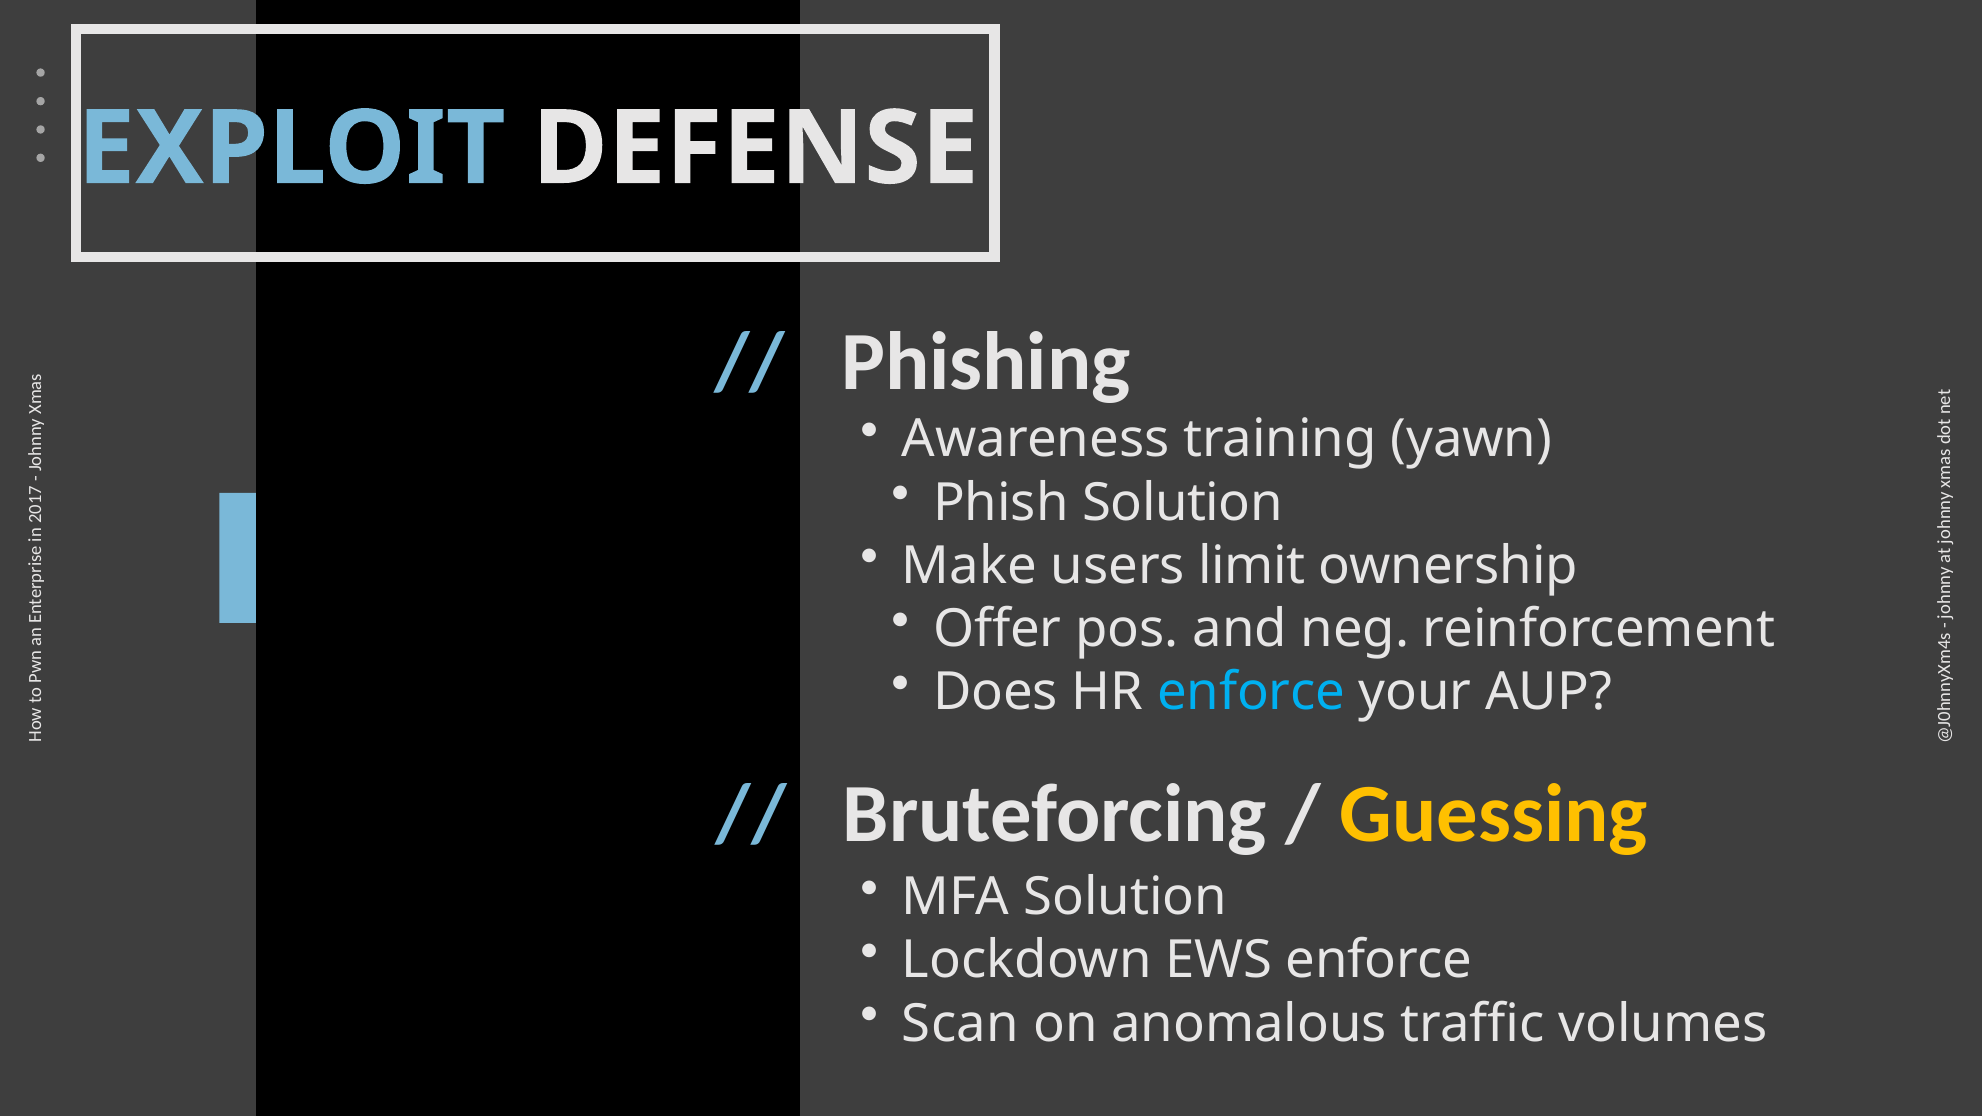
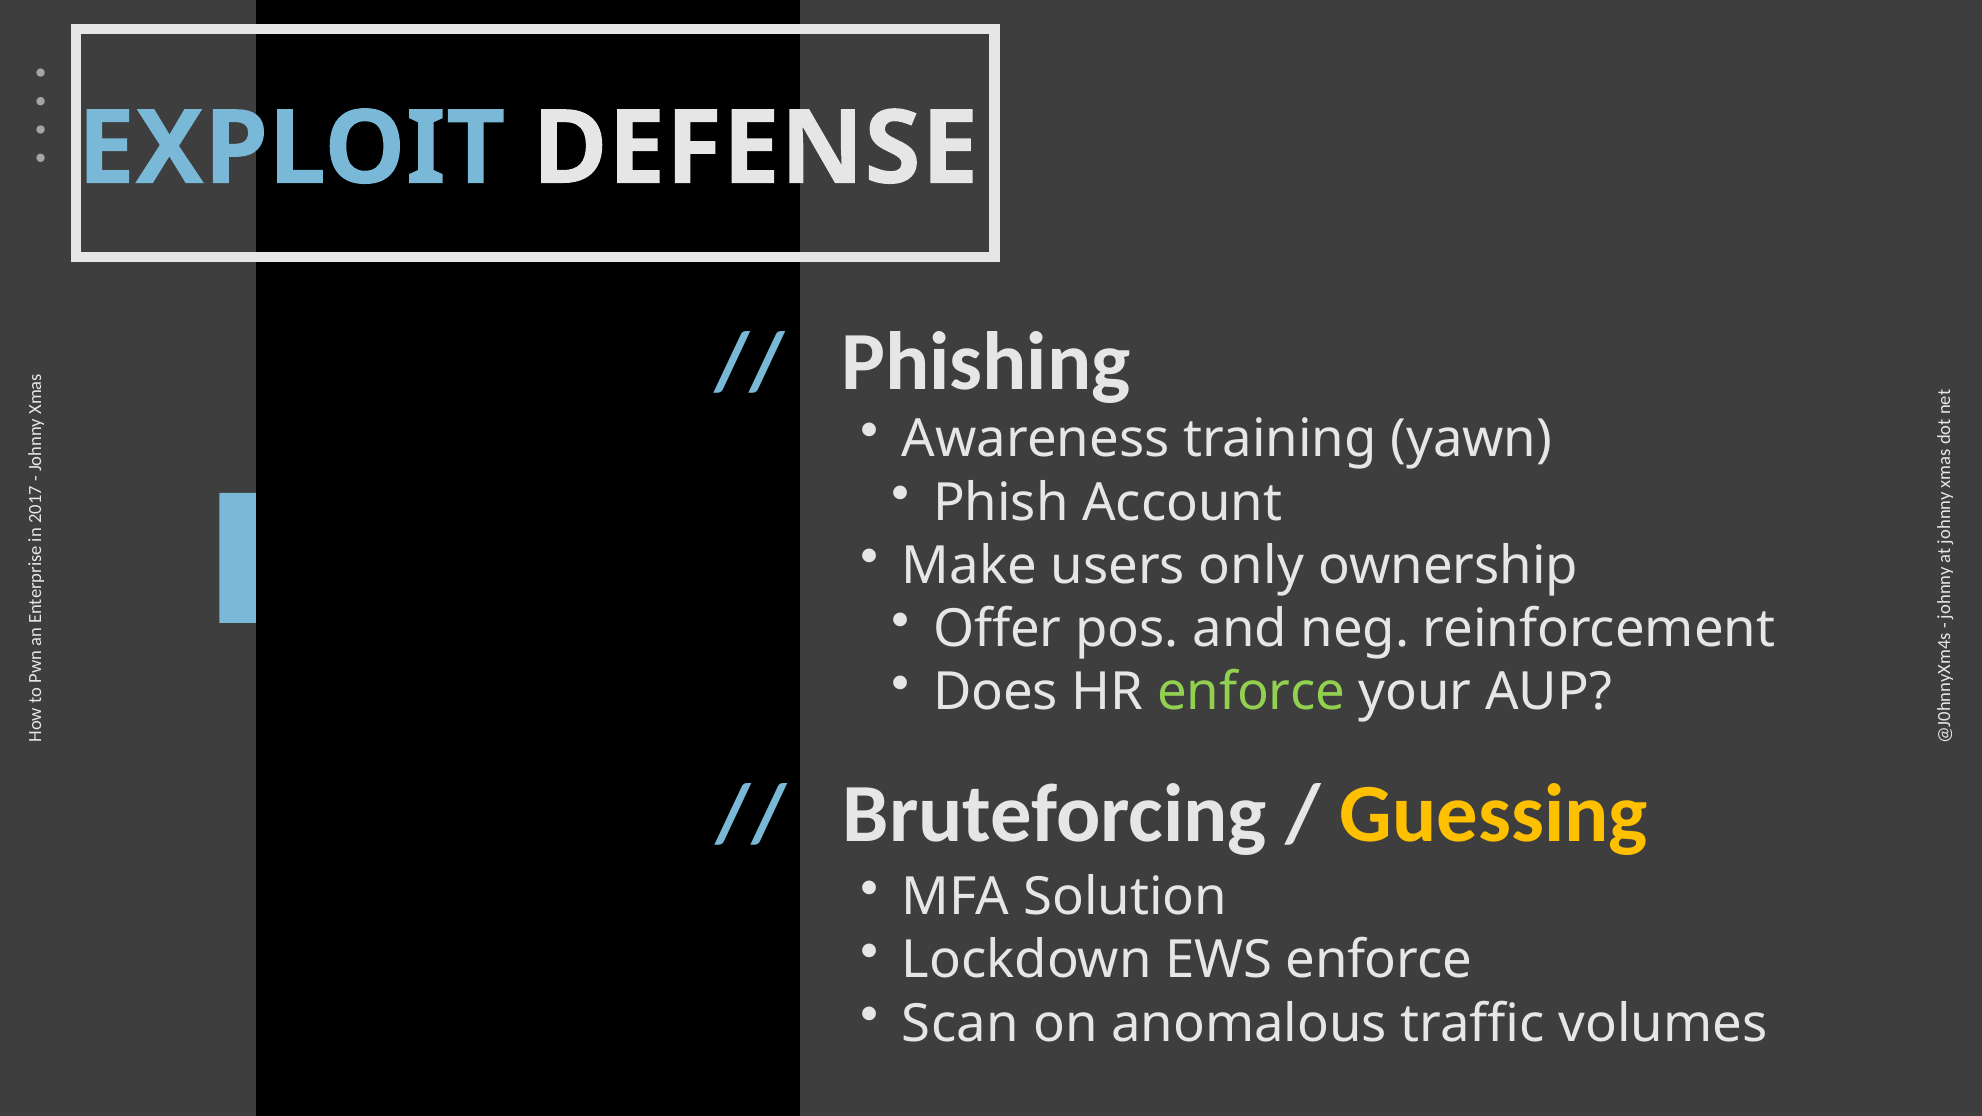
Phish Solution: Solution -> Account (1182, 503)
limit: limit -> only (1252, 566)
enforce colour: light blue -> light green (1251, 692)
